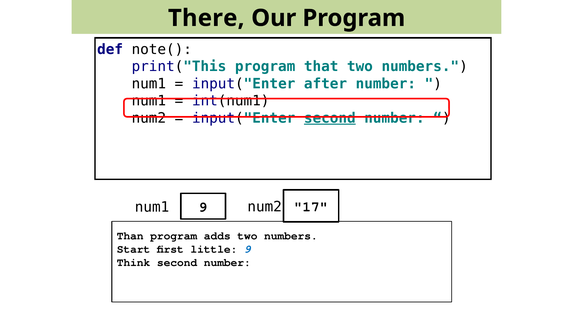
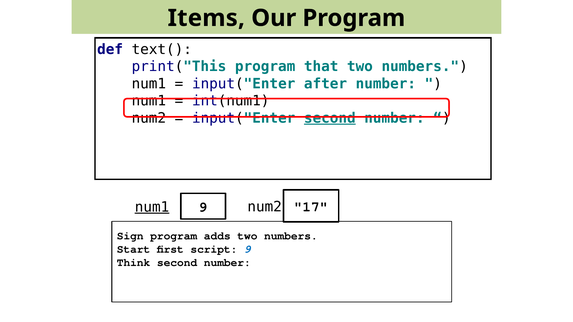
There: There -> Items (206, 18)
note(: note( -> text( (162, 49)
num1 underline: none -> present (152, 207)
Than: Than -> Sign (130, 236)
little: little -> script (214, 249)
